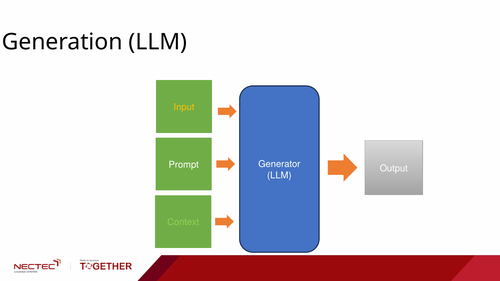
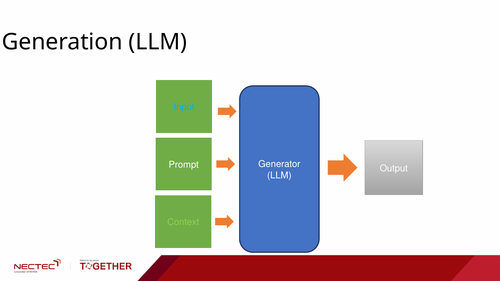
Input colour: yellow -> light blue (184, 107)
